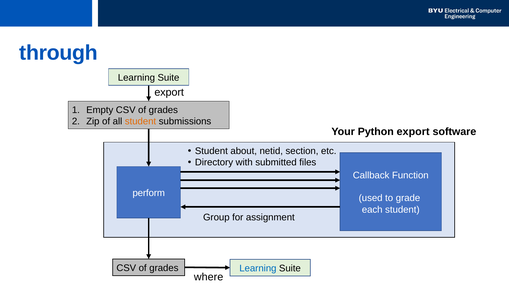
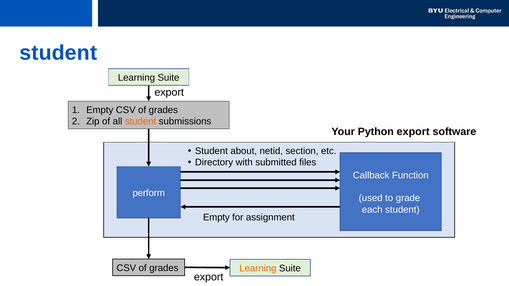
through: through -> student (58, 53)
Group: Group -> Empty (216, 217)
Learning colour: blue -> orange (258, 269)
where: where -> export (209, 277)
